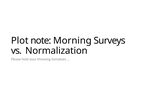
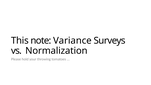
Plot: Plot -> This (20, 41)
Morning: Morning -> Variance (72, 41)
